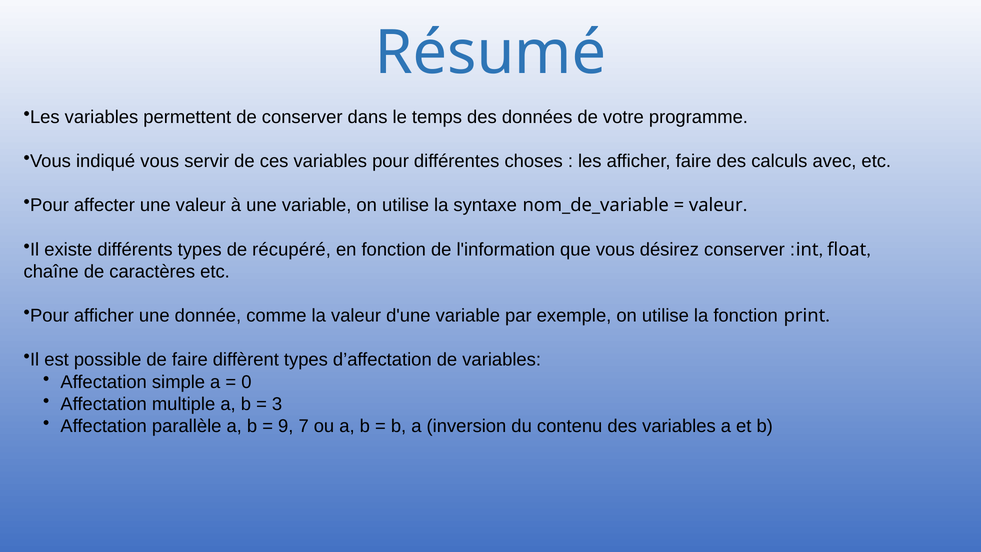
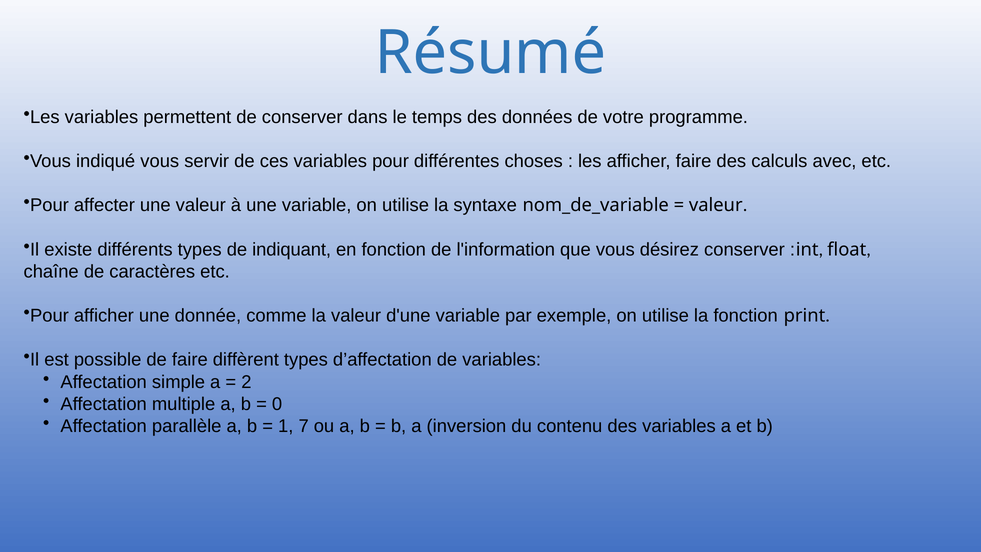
récupéré: récupéré -> indiquant (292, 249)
0: 0 -> 2 (246, 382)
3: 3 -> 0 (277, 404)
9: 9 -> 1 (286, 426)
